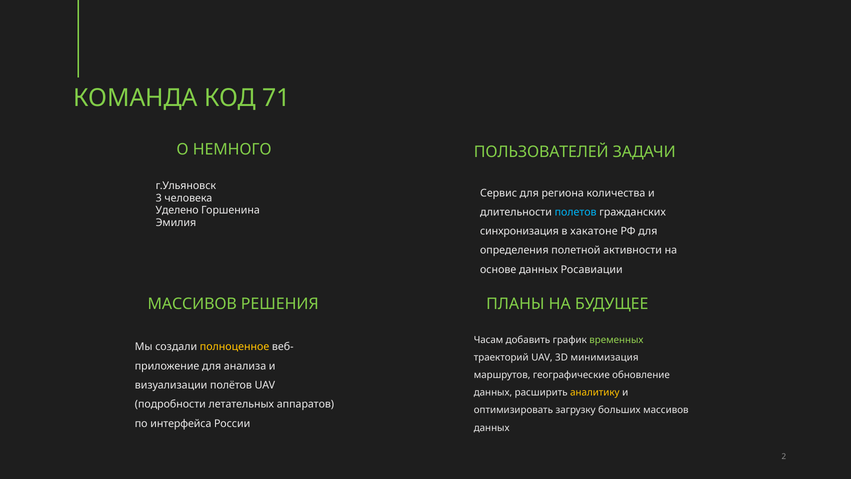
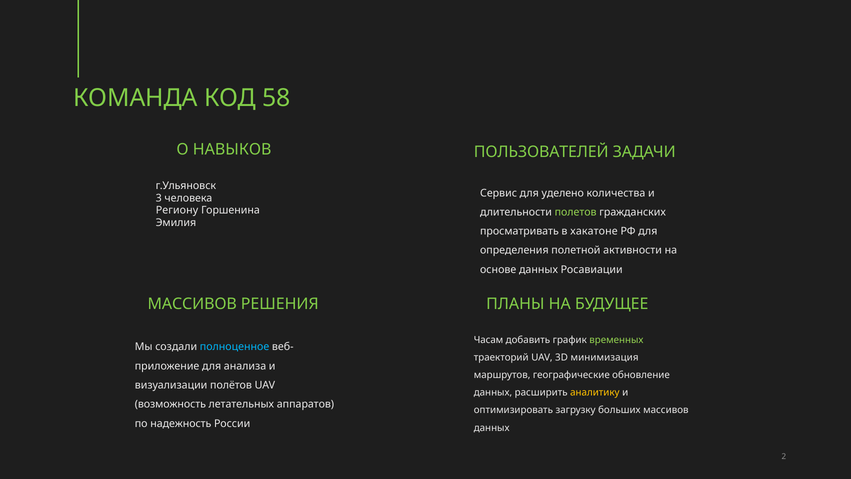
71: 71 -> 58 (276, 98)
НЕМНОГО: НЕМНОГО -> НАВЫКОВ (232, 149)
региона: региона -> уделено (563, 193)
Уделено: Уделено -> Региону (177, 210)
полетов colour: light blue -> light green (576, 212)
синхронизация: синхронизация -> просматривать (519, 231)
полноценное colour: yellow -> light blue (235, 347)
подробности: подробности -> возможность (170, 404)
интерфейса: интерфейса -> надежность (181, 423)
